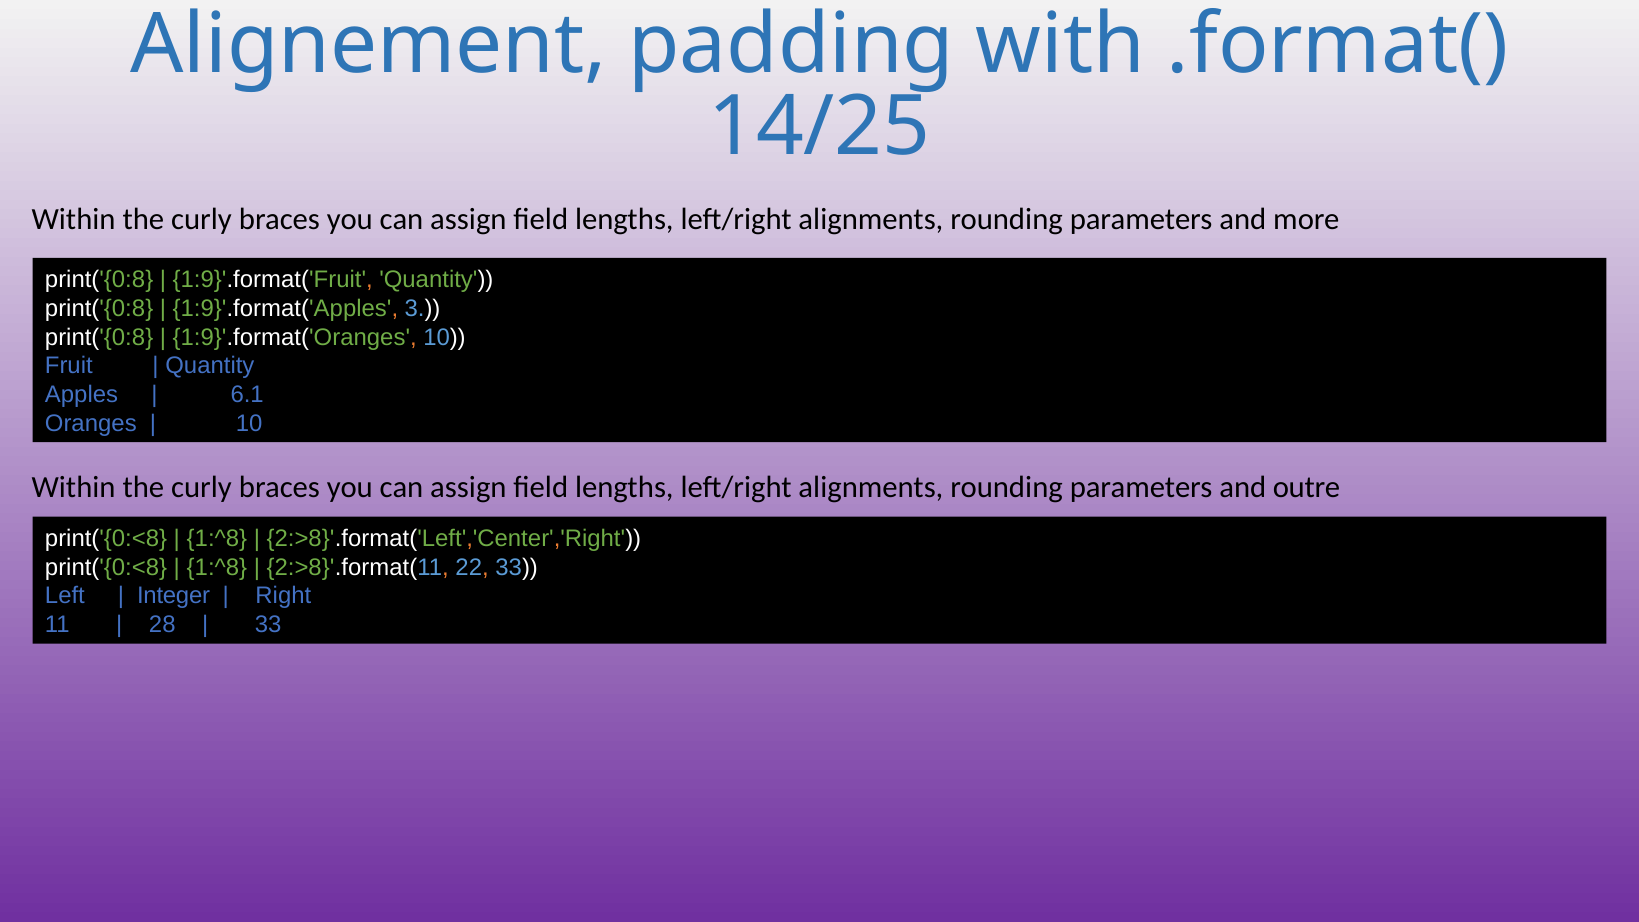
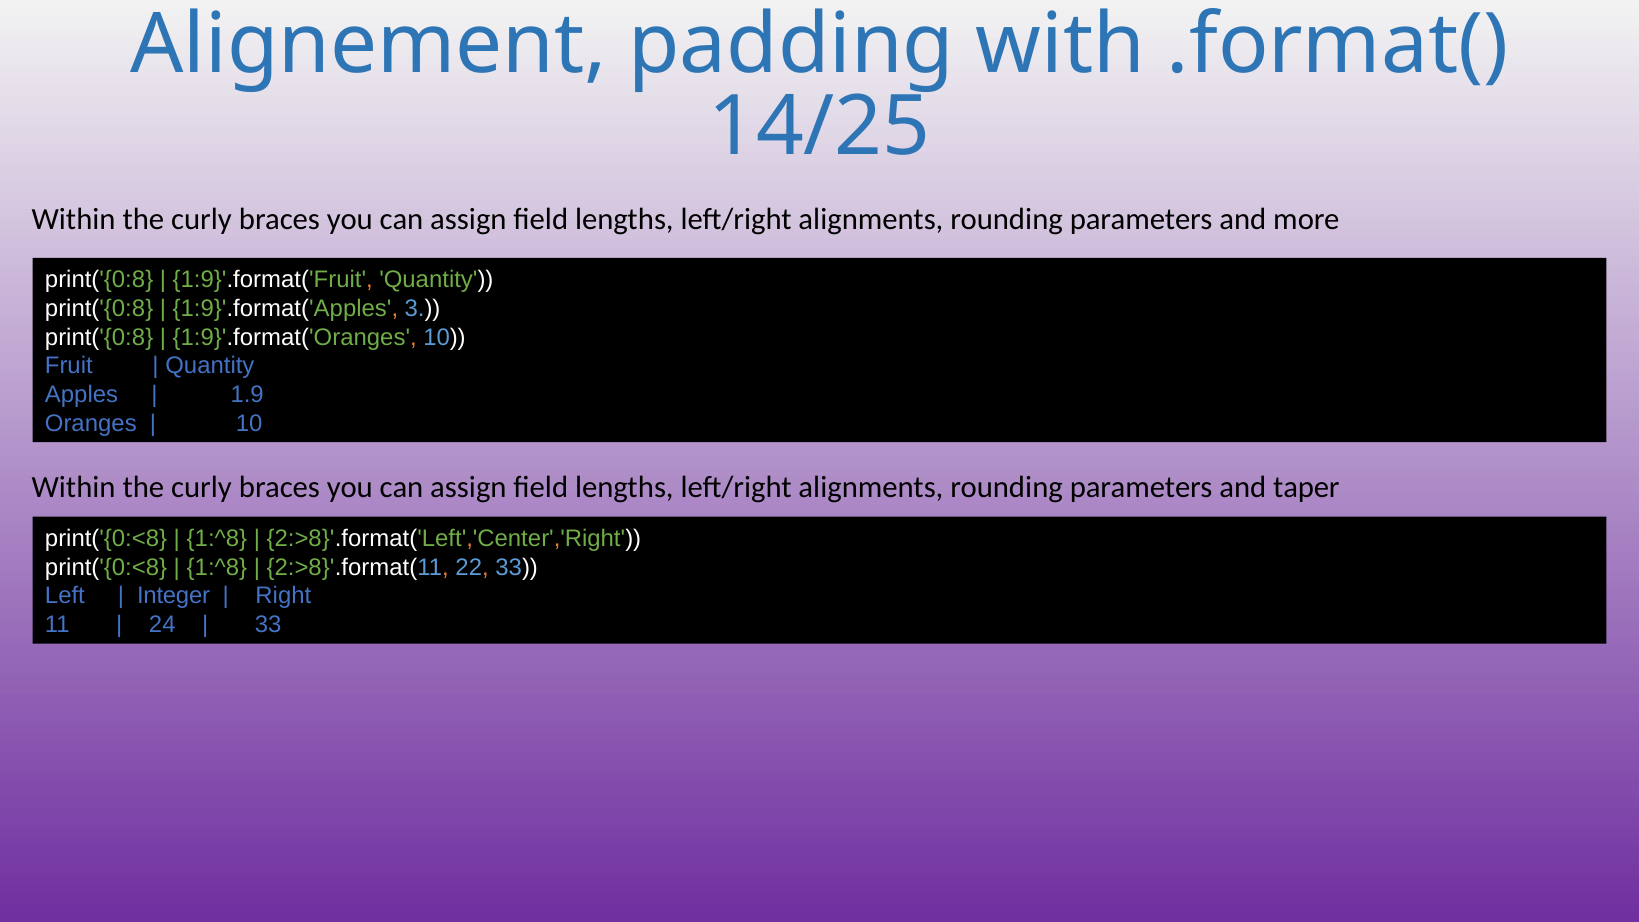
6.1: 6.1 -> 1.9 (247, 395)
outre: outre -> taper (1306, 488)
28: 28 -> 24 (162, 625)
